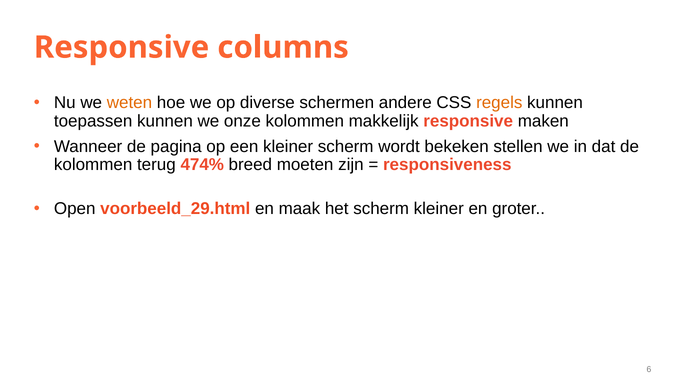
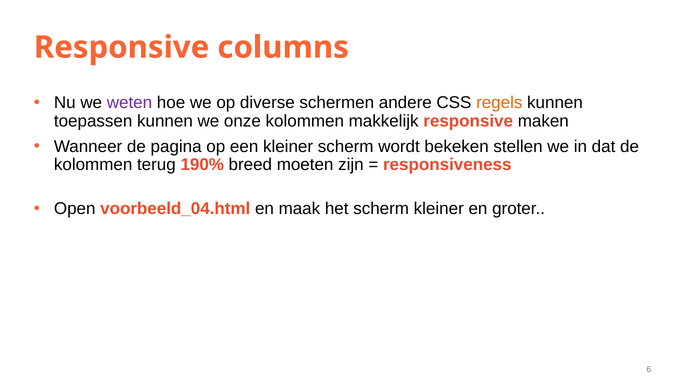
weten colour: orange -> purple (129, 102)
474%: 474% -> 190% (202, 165)
voorbeeld_29.html: voorbeeld_29.html -> voorbeeld_04.html (175, 208)
